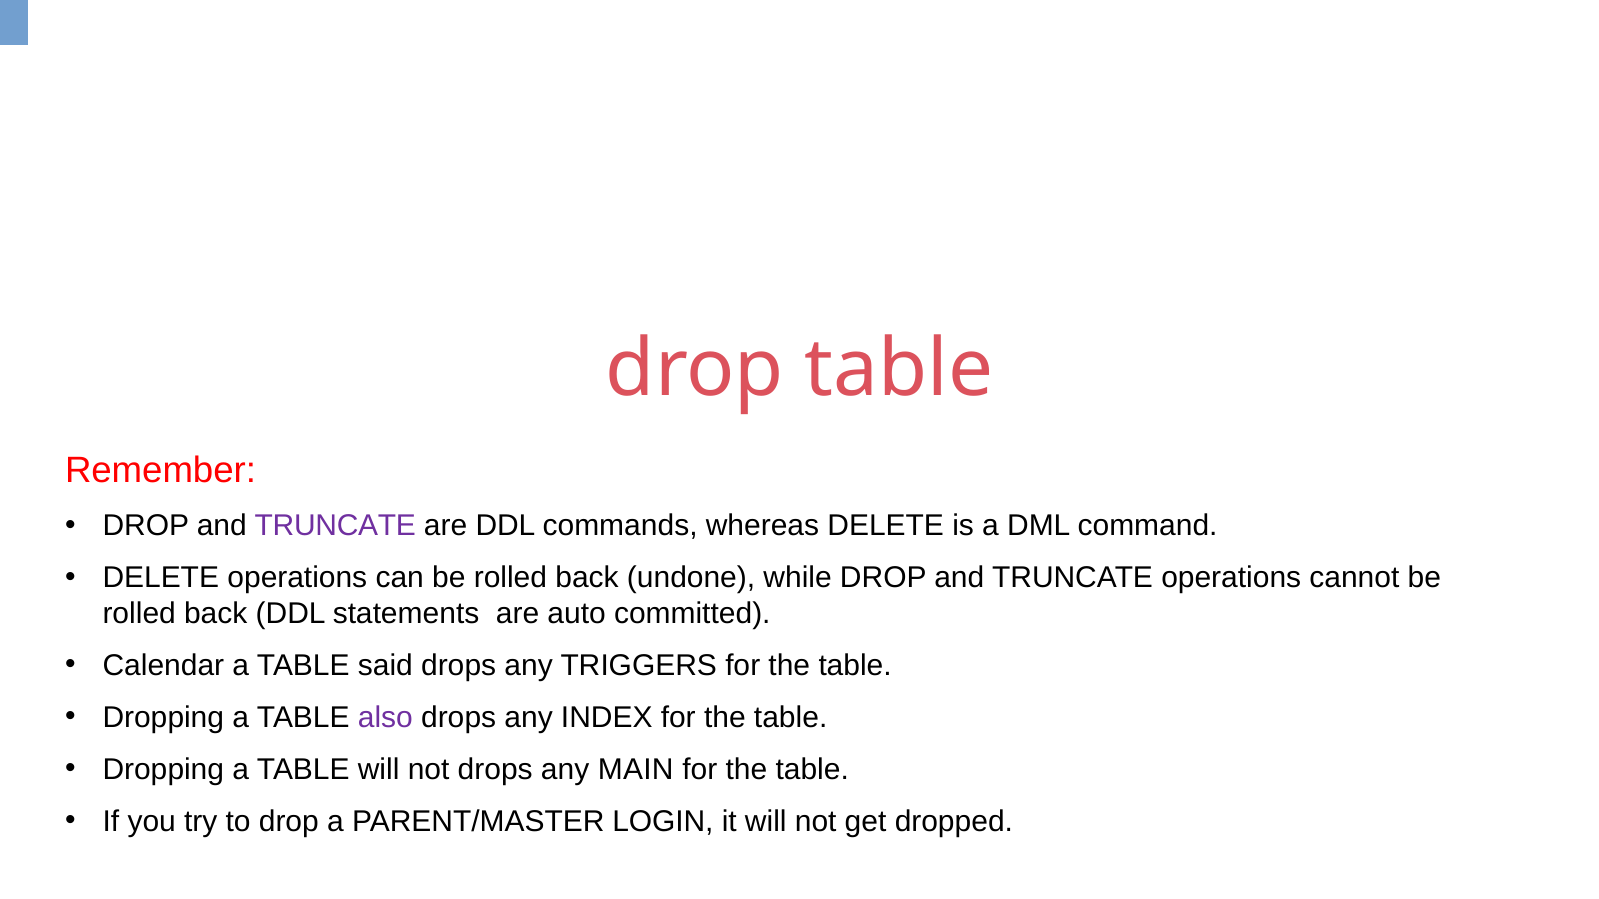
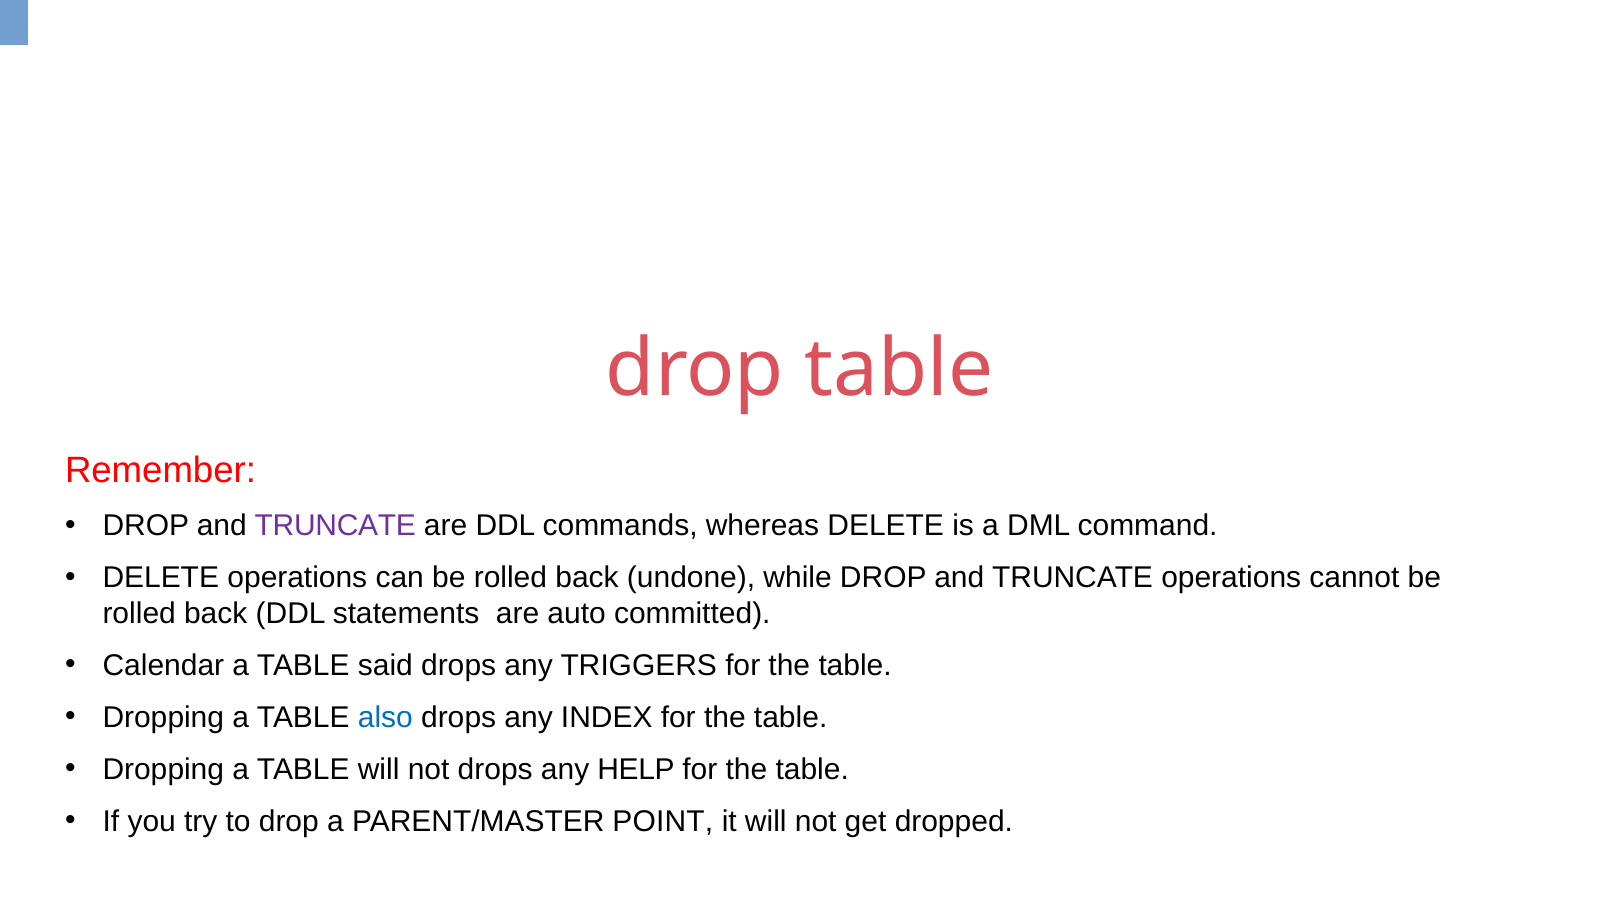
also colour: purple -> blue (385, 718)
MAIN: MAIN -> HELP (636, 770)
LOGIN: LOGIN -> POINT (663, 822)
